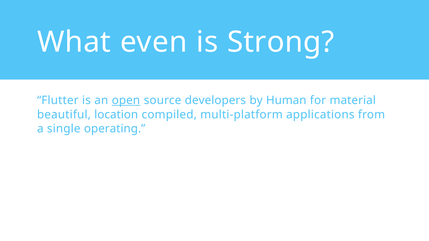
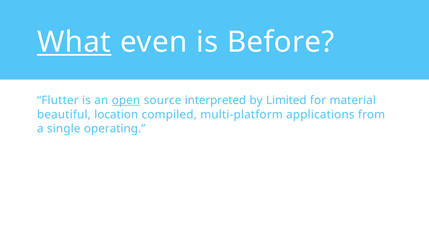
What underline: none -> present (74, 42)
Strong: Strong -> Before (281, 42)
developers: developers -> interpreted (215, 101)
Human: Human -> Limited (286, 101)
